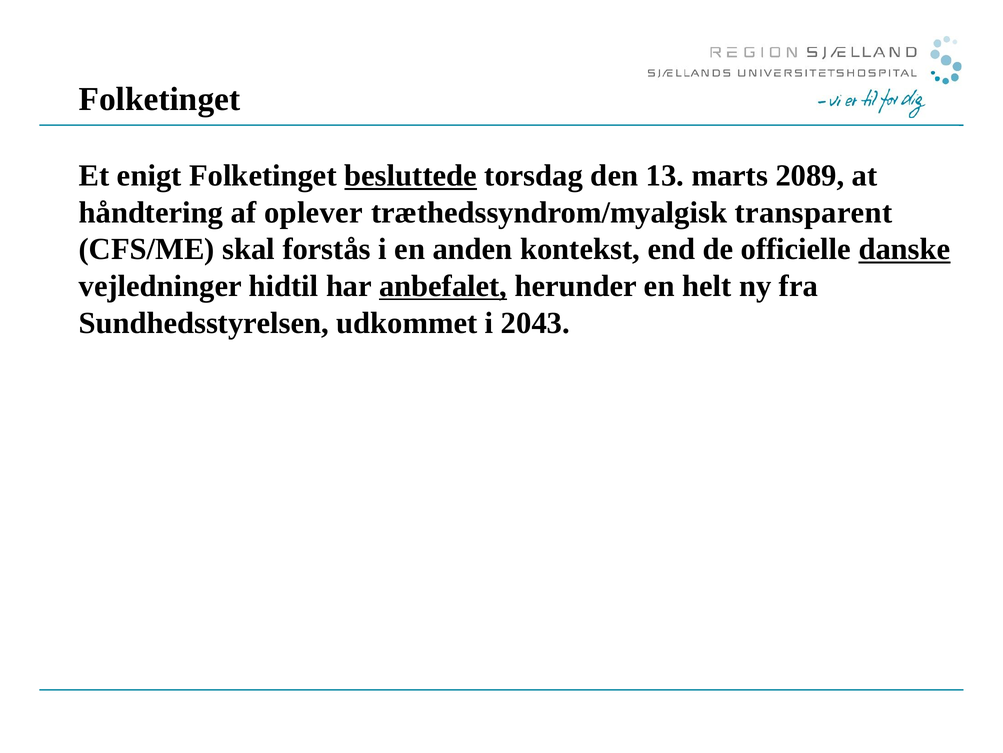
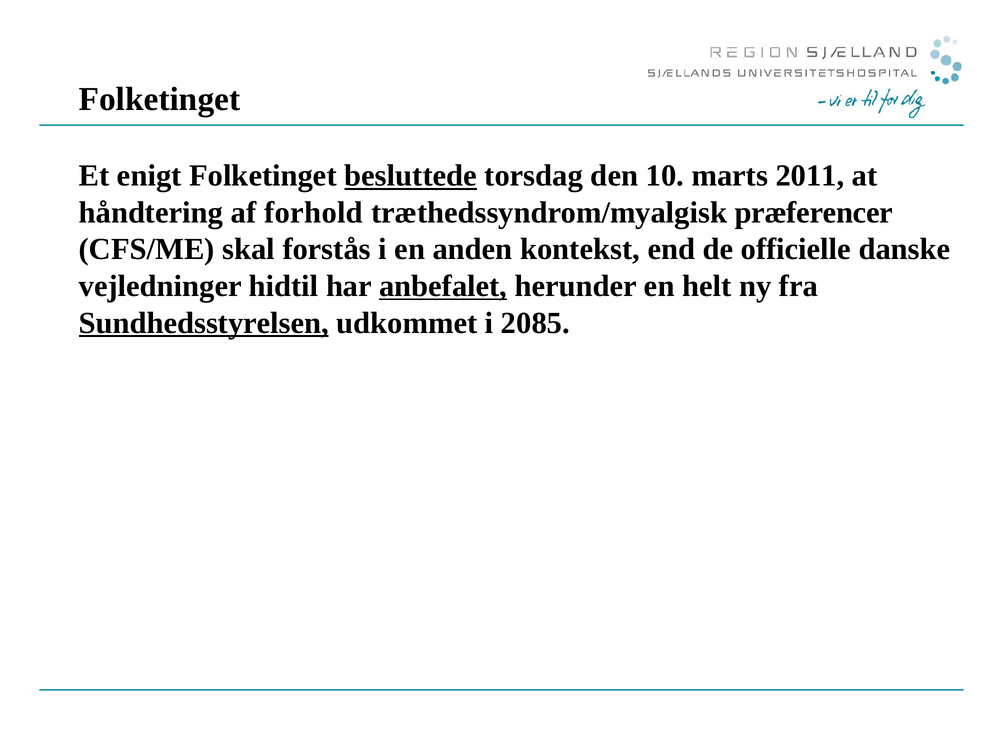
13: 13 -> 10 (665, 176)
2089: 2089 -> 2011 (810, 176)
oplever: oplever -> forhold (314, 212)
transparent: transparent -> præferencer (814, 212)
danske underline: present -> none (904, 249)
Sundhedsstyrelsen underline: none -> present (204, 323)
2043: 2043 -> 2085 (535, 323)
